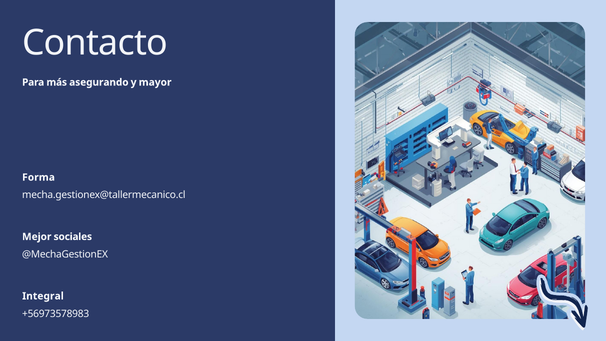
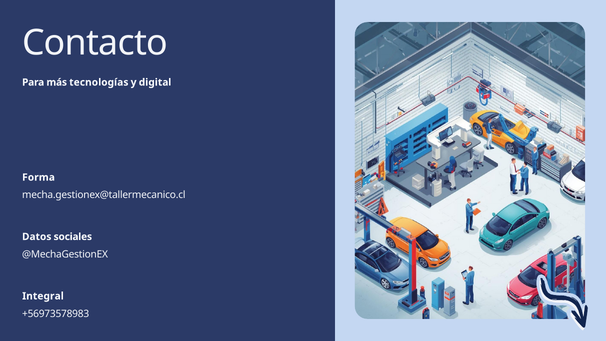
asegurando: asegurando -> tecnologías (99, 82)
mayor: mayor -> digital (155, 82)
Mejor: Mejor -> Datos (37, 237)
